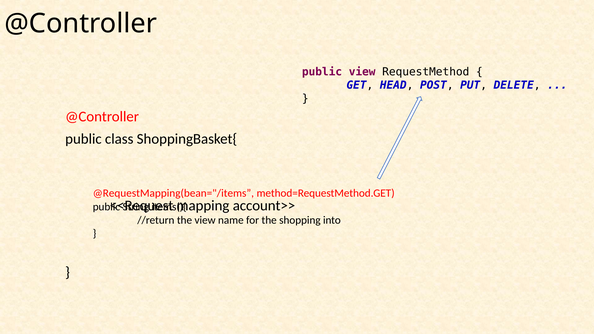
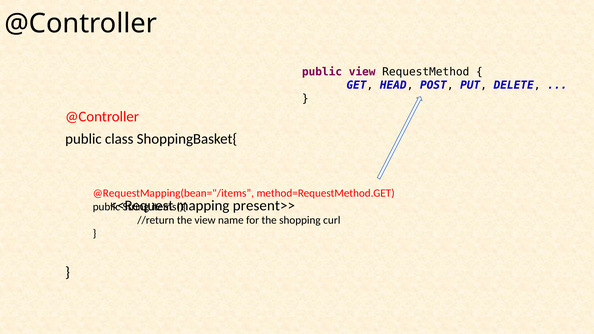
account>>: account>> -> present>> (264, 206)
into: into -> curl (332, 220)
